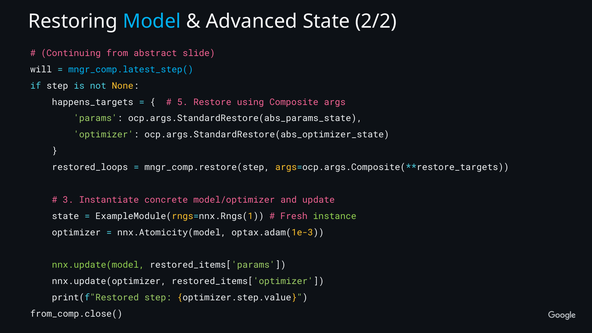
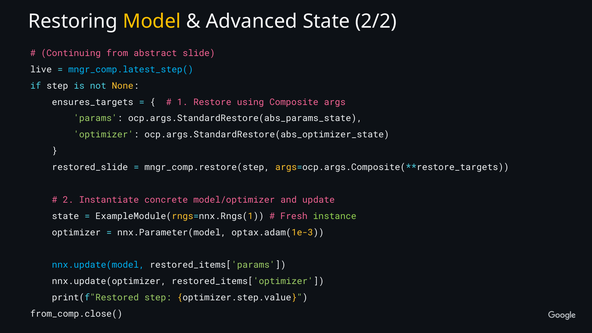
Model colour: light blue -> yellow (152, 21)
will: will -> live (41, 69)
happens_targets: happens_targets -> ensures_targets (93, 102)
5: 5 -> 1 (182, 102)
restored_loops: restored_loops -> restored_slide (90, 167)
3: 3 -> 2 (68, 200)
nnx.Atomicity(model: nnx.Atomicity(model -> nnx.Parameter(model (172, 232)
nnx.update(model colour: light green -> light blue (98, 265)
